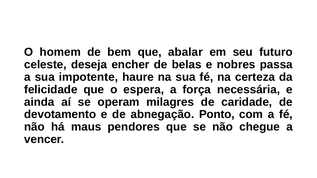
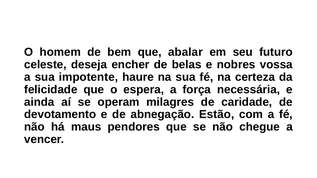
passa: passa -> vossa (276, 65)
Ponto: Ponto -> Estão (217, 115)
